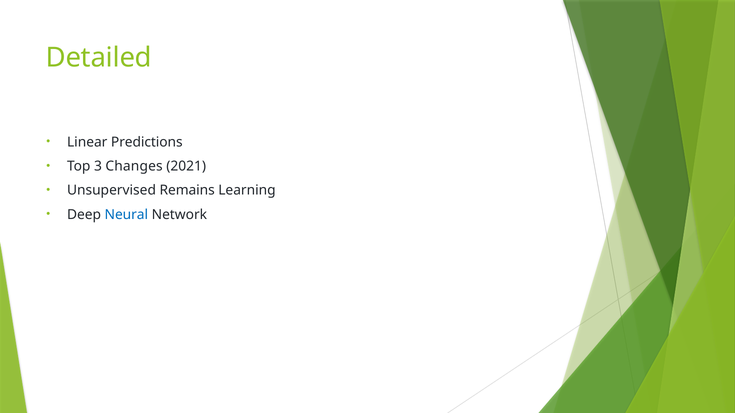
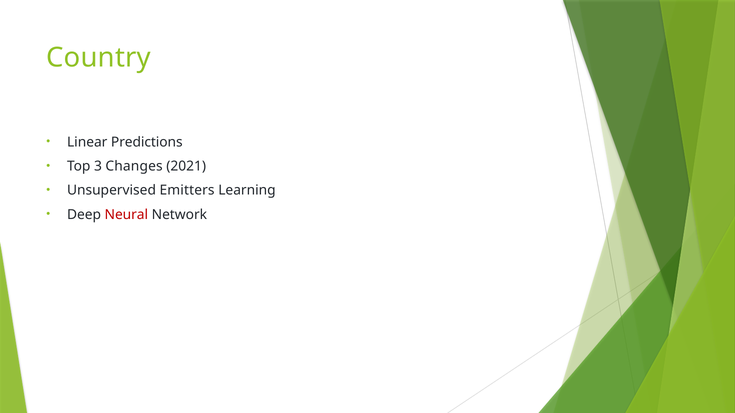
Detailed: Detailed -> Country (99, 58)
Remains: Remains -> Emitters (187, 191)
Neural colour: blue -> red (126, 215)
